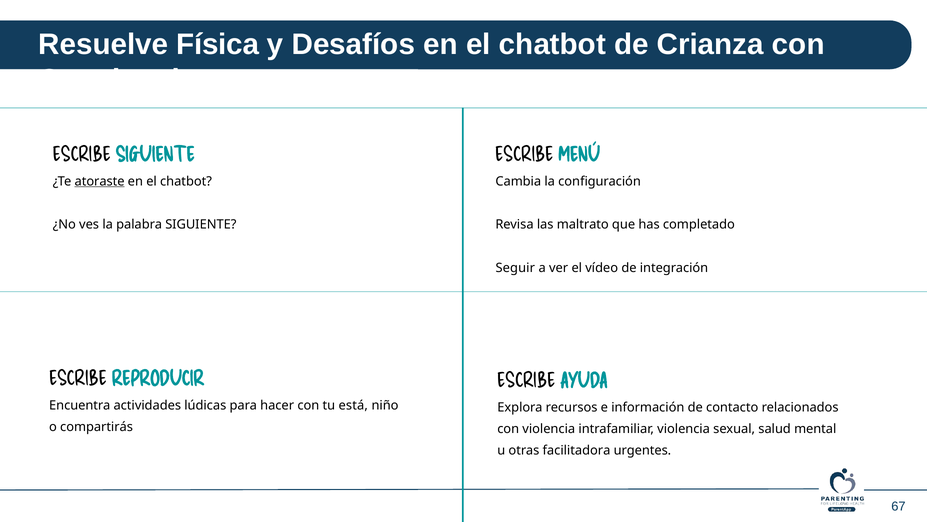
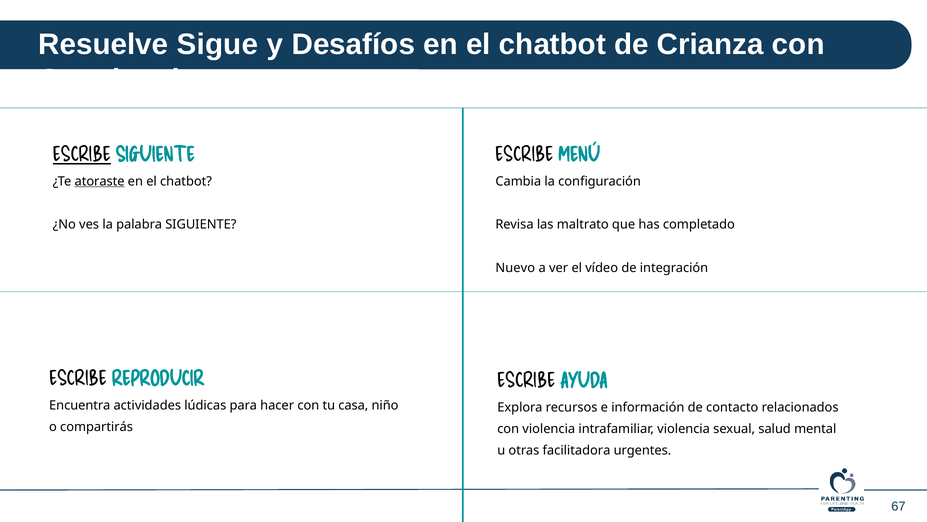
Física: Física -> Sigue (217, 44)
ESCRIBE underline: none -> present (82, 155)
Seguir: Seguir -> Nuevo (515, 268)
está: está -> casa (353, 405)
